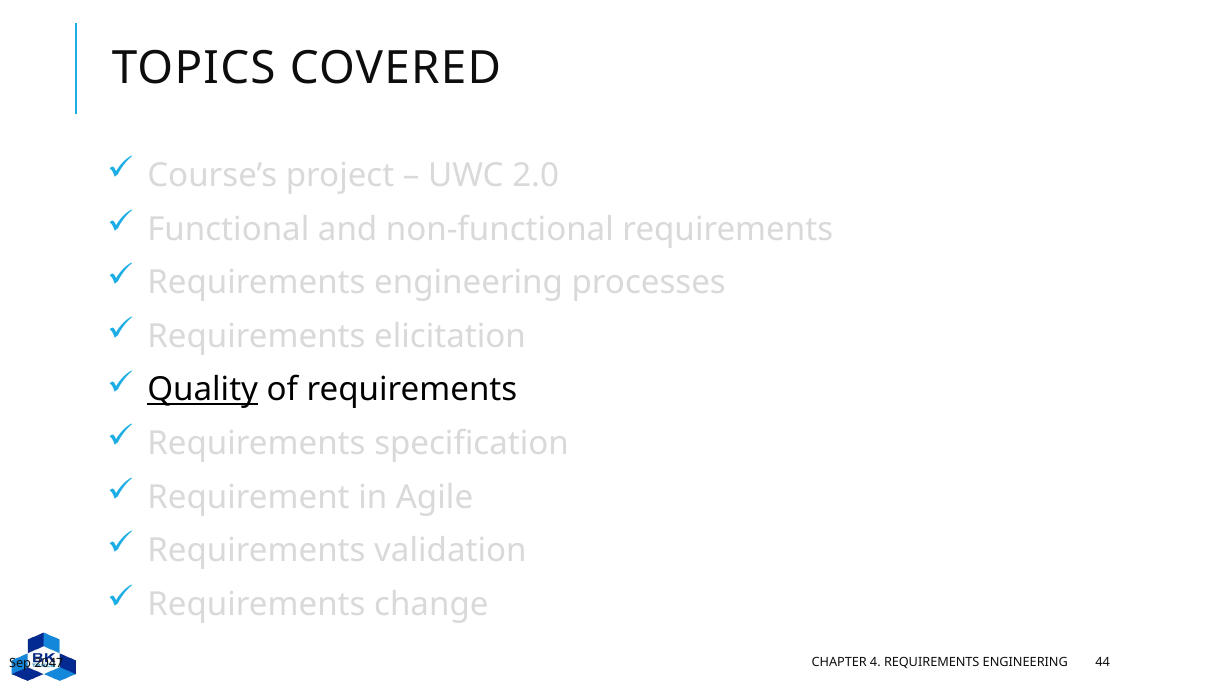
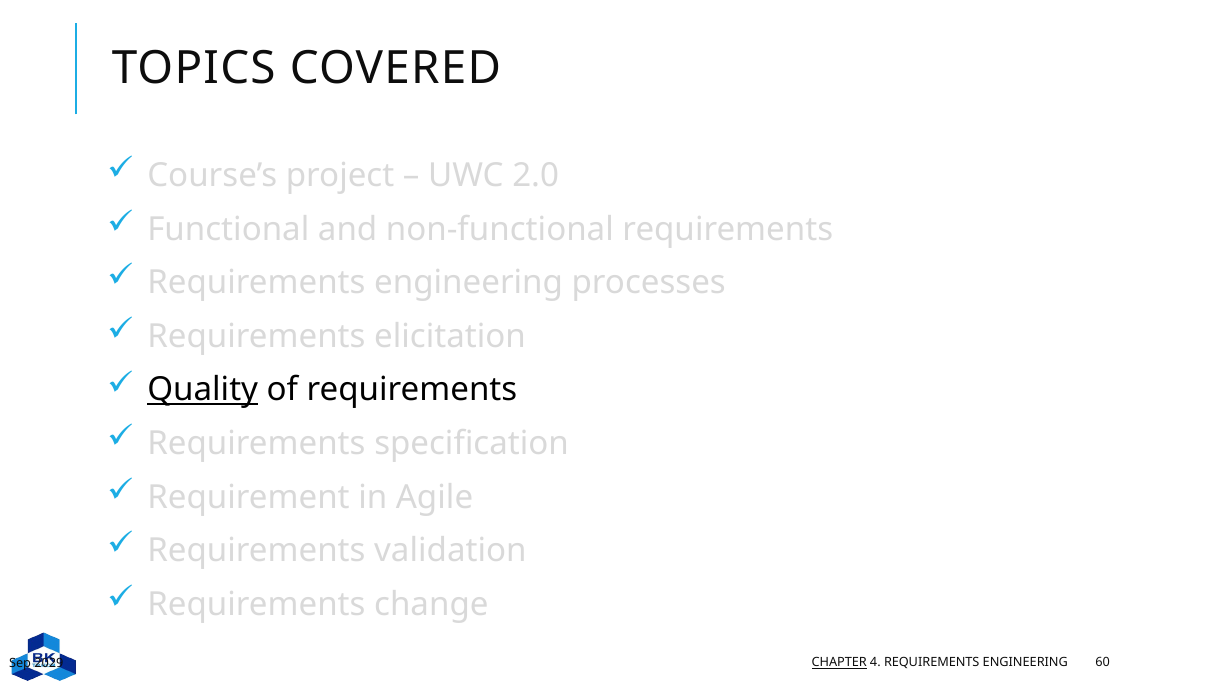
CHAPTER underline: none -> present (839, 662)
44: 44 -> 60 (1103, 662)
2047: 2047 -> 2029 (49, 663)
